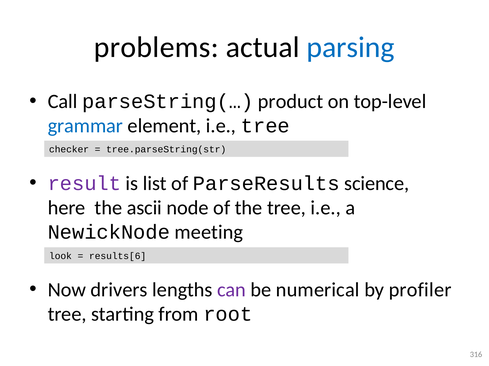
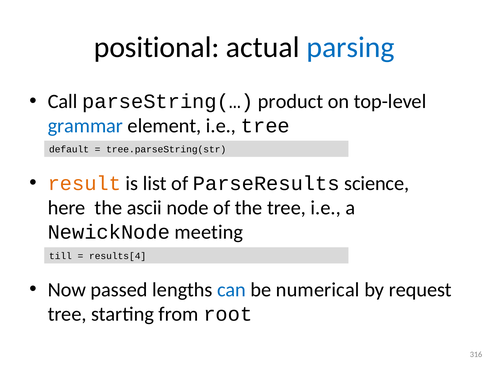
problems: problems -> positional (157, 47)
checker: checker -> default (69, 150)
result colour: purple -> orange (84, 184)
look: look -> till (60, 257)
results[6: results[6 -> results[4 (118, 257)
drivers: drivers -> passed (119, 290)
can colour: purple -> blue (232, 290)
profiler: profiler -> request (420, 290)
